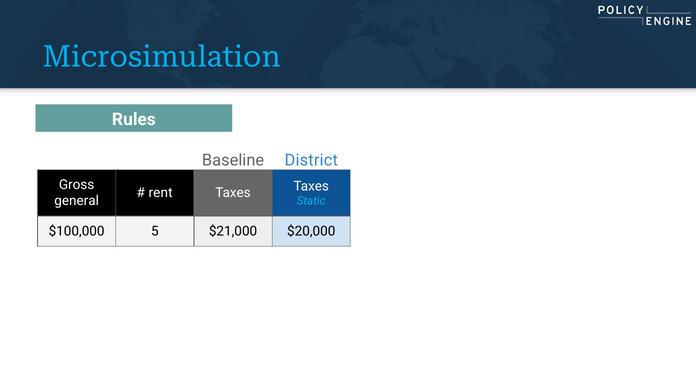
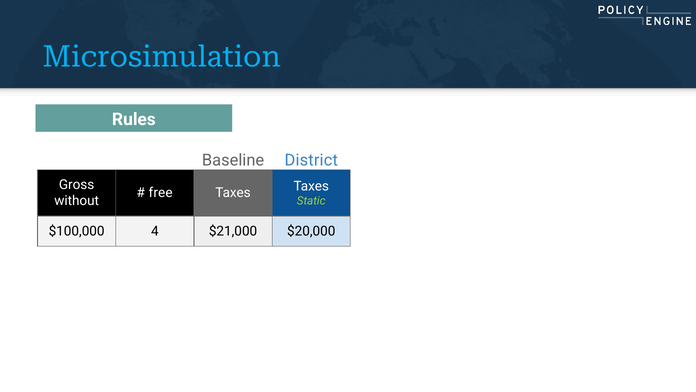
rent: rent -> free (161, 193)
general: general -> without (77, 201)
Static colour: light blue -> light green (311, 201)
5: 5 -> 4 (155, 231)
